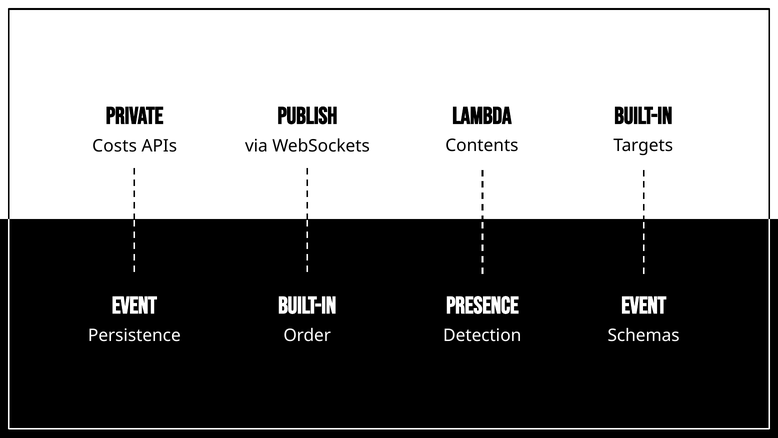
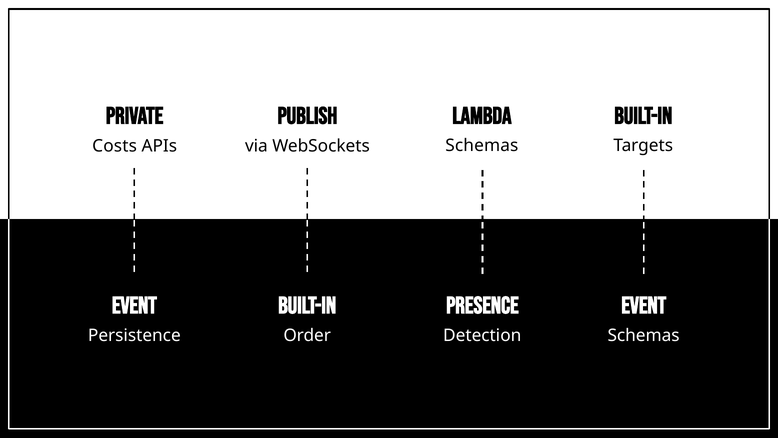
Contents: Contents -> Schemas (482, 145)
